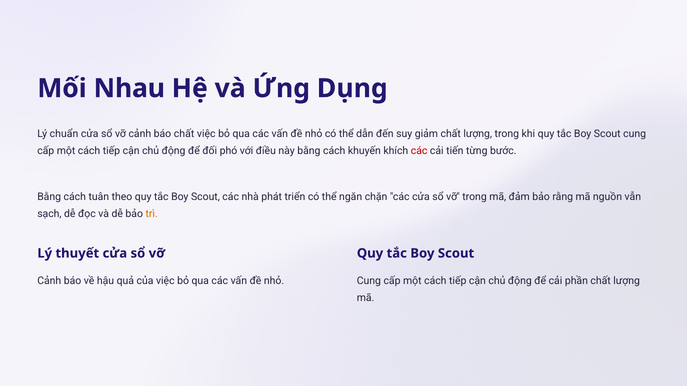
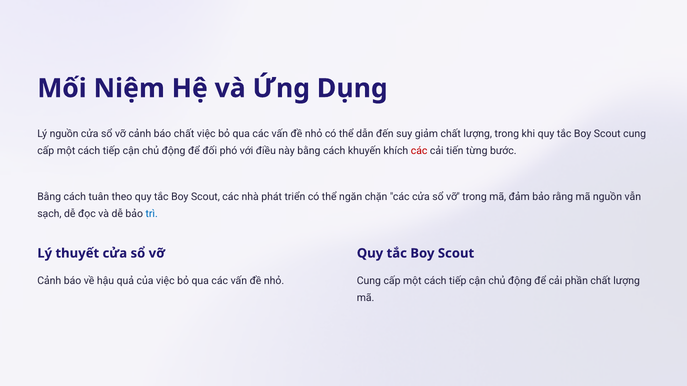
Nhau: Nhau -> Niệm (129, 88)
Lý chuẩn: chuẩn -> nguồn (64, 134)
trì colour: orange -> blue (152, 214)
